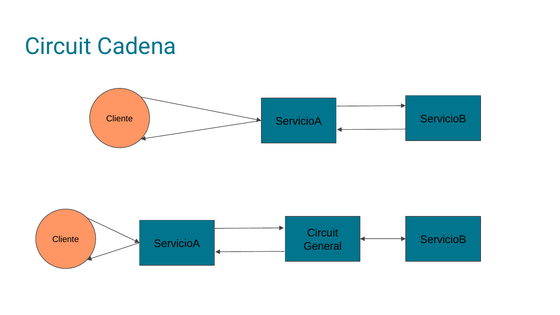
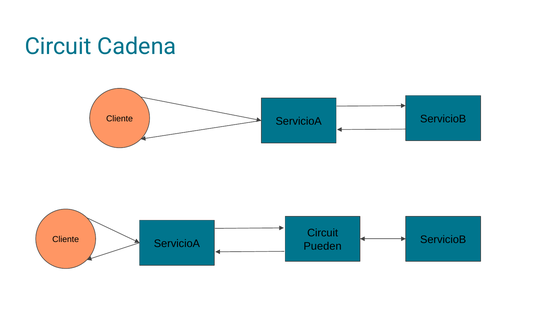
General: General -> Pueden (323, 246)
